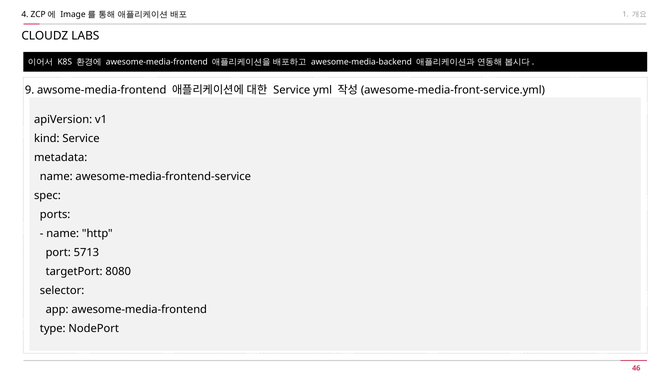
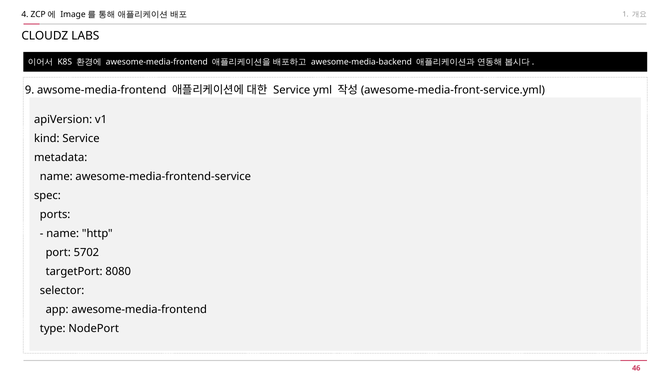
5713: 5713 -> 5702 (86, 253)
